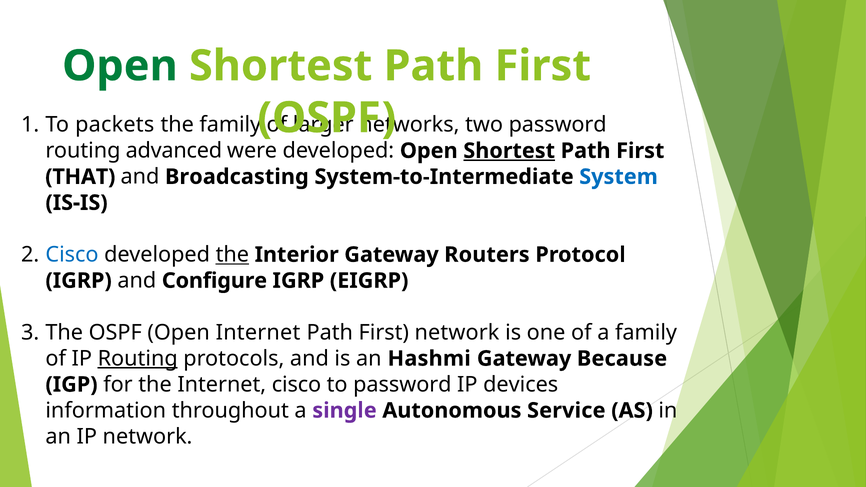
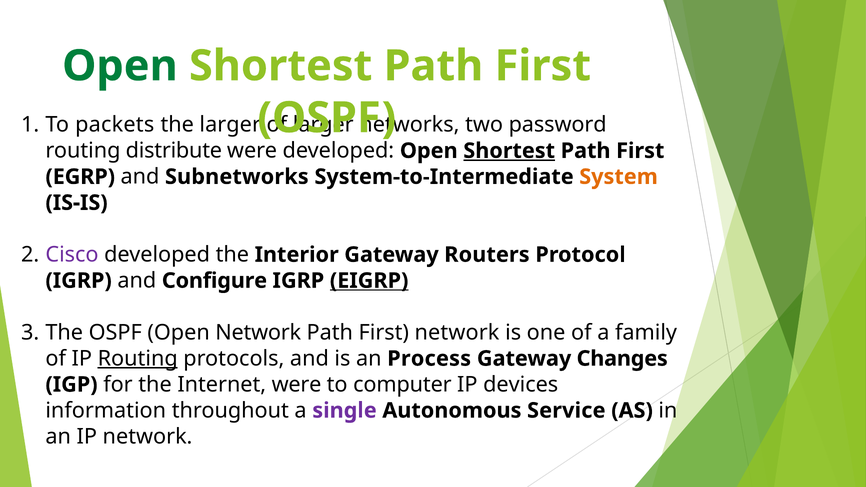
the family: family -> larger (230, 125)
advanced: advanced -> distribute (174, 151)
THAT: THAT -> EGRP (80, 177)
Broadcasting: Broadcasting -> Subnetworks (237, 177)
System colour: blue -> orange (619, 177)
Cisco colour: blue -> purple (72, 255)
the underline: present -> none (232, 255)
EIGRP underline: none -> present (369, 281)
Open Internet: Internet -> Network (258, 333)
Hashmi: Hashmi -> Process (429, 359)
Because: Because -> Changes (622, 359)
Internet cisco: cisco -> were (297, 385)
to password: password -> computer (402, 385)
